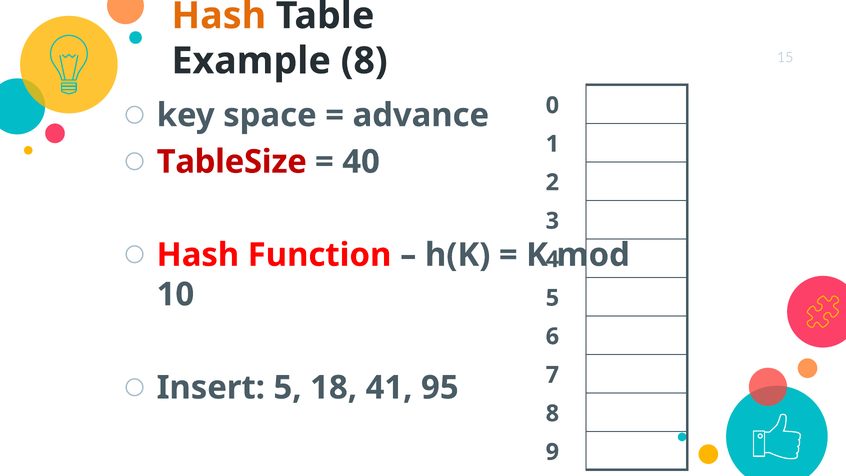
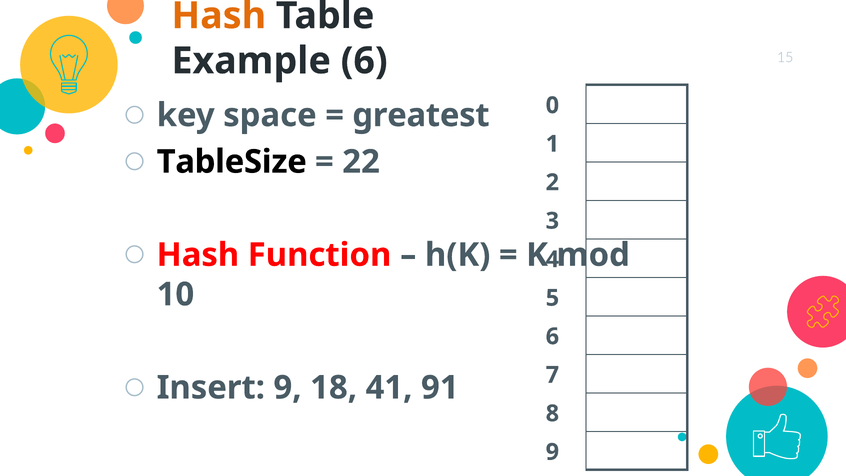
Example 8: 8 -> 6 (364, 61)
advance: advance -> greatest (421, 115)
TableSize colour: red -> black (232, 162)
40: 40 -> 22 (361, 162)
Insert 5: 5 -> 9 (288, 388)
95: 95 -> 91 (440, 388)
